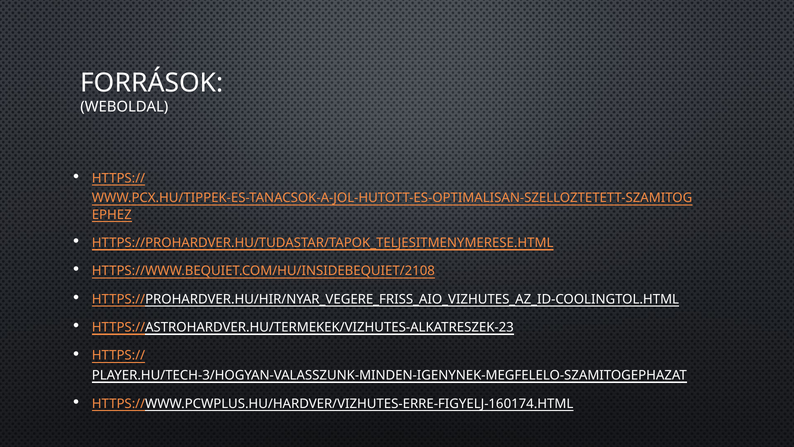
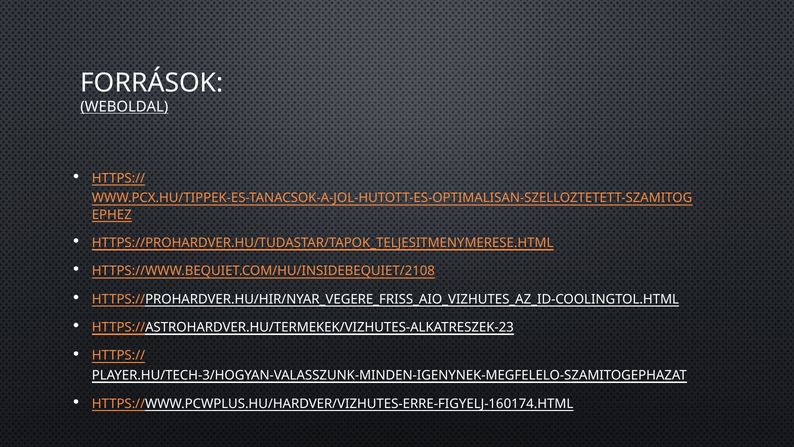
WEBOLDAL underline: none -> present (124, 107)
